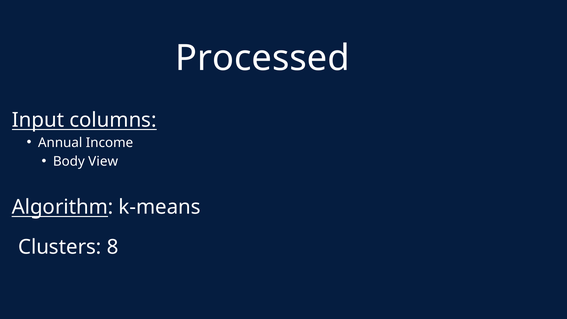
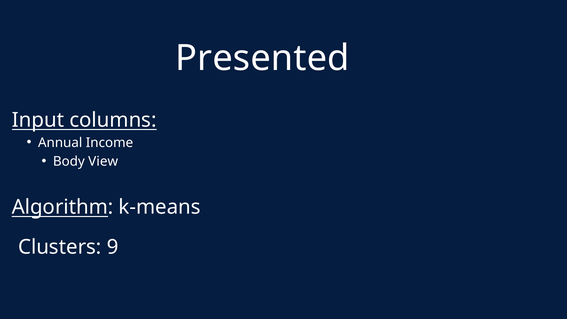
Processed: Processed -> Presented (262, 58)
8: 8 -> 9 (113, 247)
